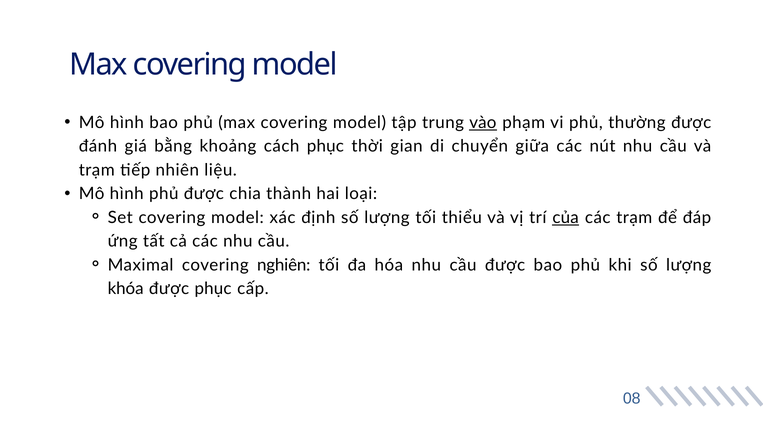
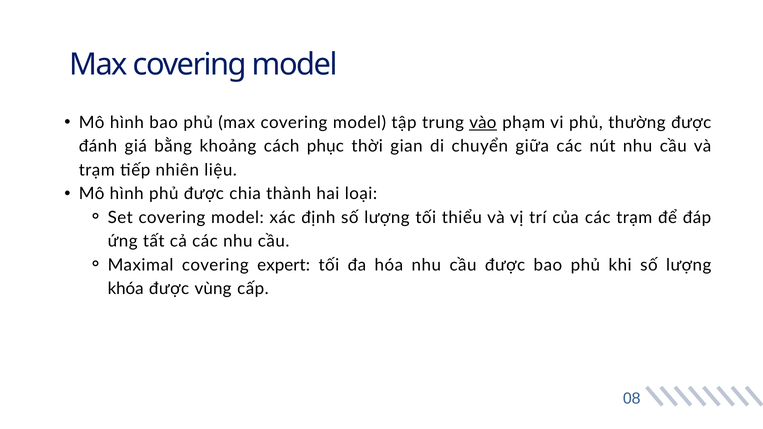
của underline: present -> none (566, 218)
nghiên: nghiên -> expert (284, 265)
được phục: phục -> vùng (213, 289)
